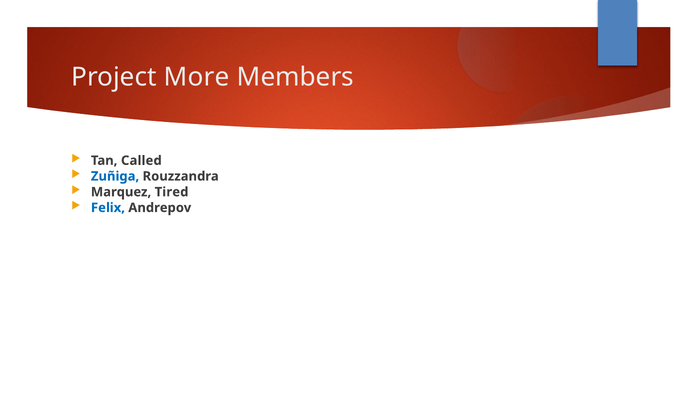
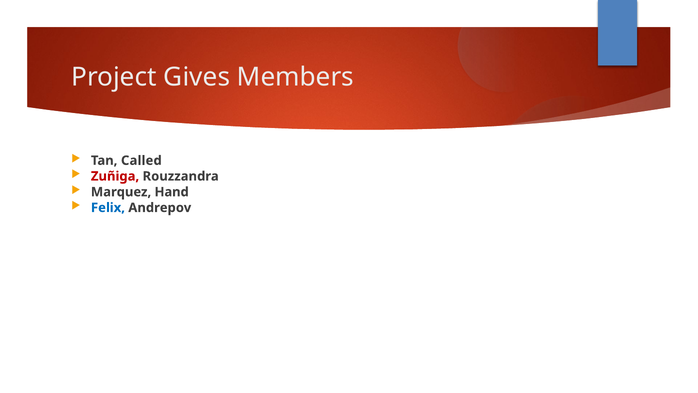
More: More -> Gives (197, 77)
Zuñiga colour: blue -> red (115, 176)
Tired: Tired -> Hand (172, 192)
